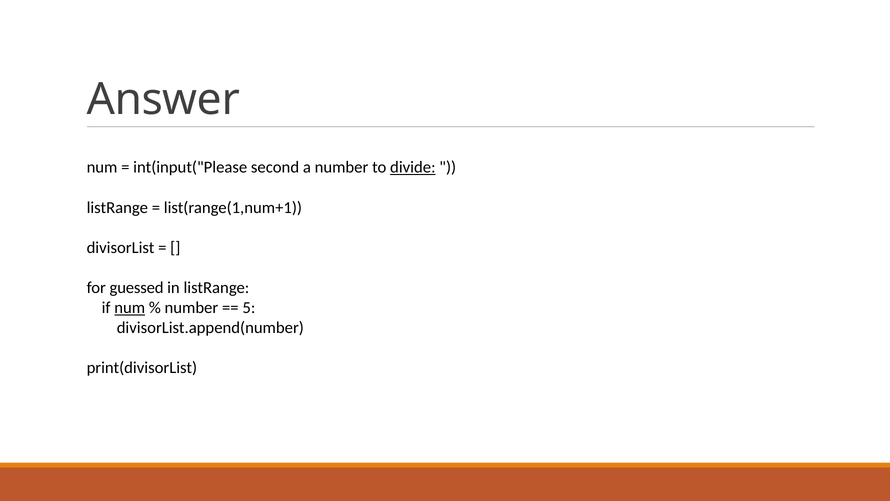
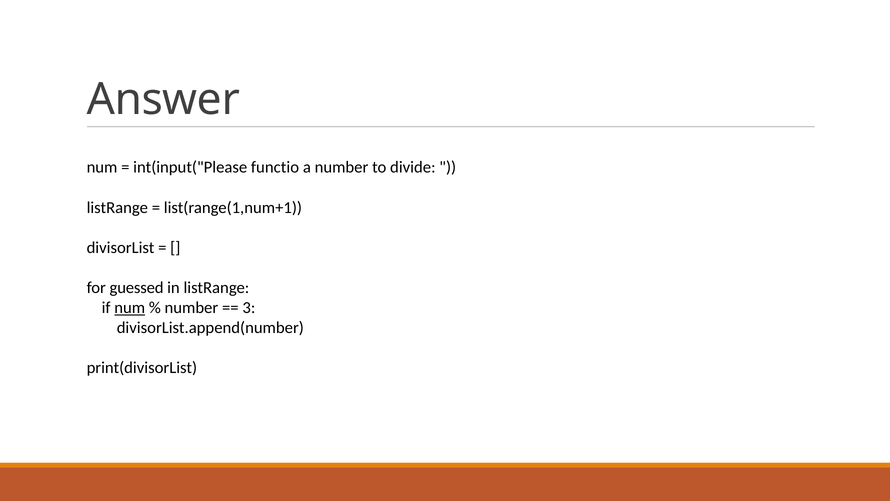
second: second -> functio (275, 167)
divide underline: present -> none (413, 167)
5: 5 -> 3 (249, 307)
